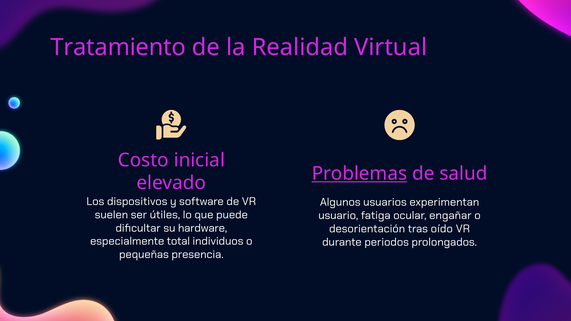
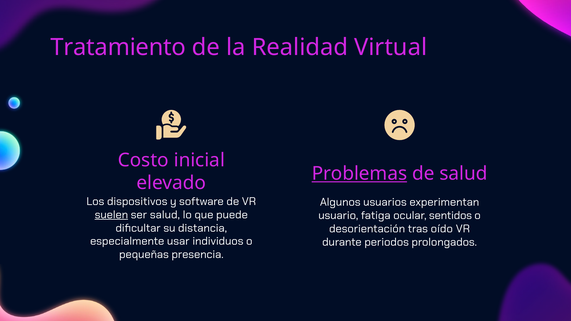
suelen underline: none -> present (111, 215)
ser útiles: útiles -> salud (165, 215)
engañar: engañar -> sentidos (451, 216)
hardware: hardware -> distancia (203, 228)
total: total -> usar (178, 241)
